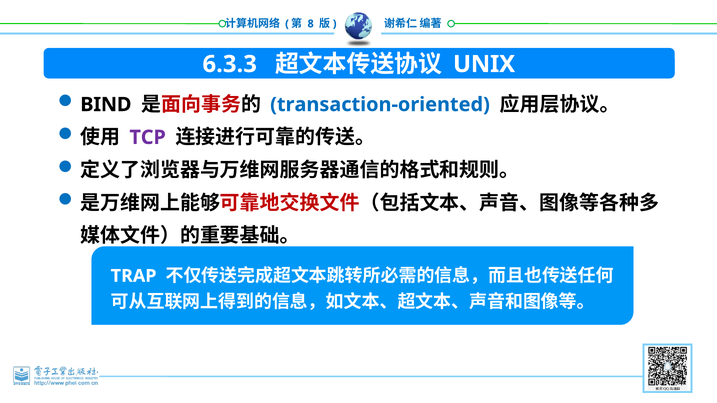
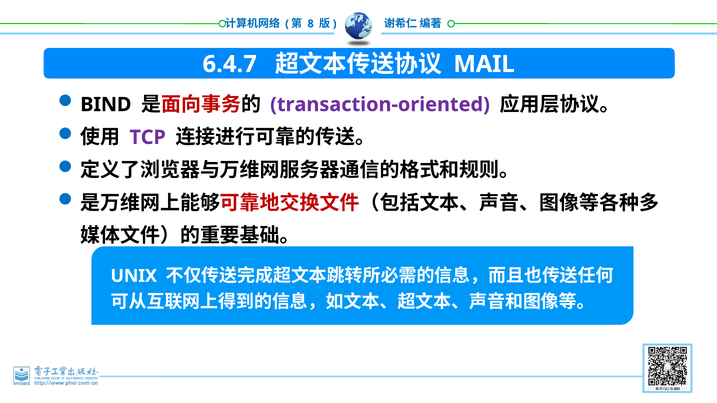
6.3.3: 6.3.3 -> 6.4.7 (230, 64)
UNIX: UNIX -> MAIL (484, 64)
transaction-oriented colour: blue -> purple (380, 105)
TRAP: TRAP -> UNIX (134, 276)
